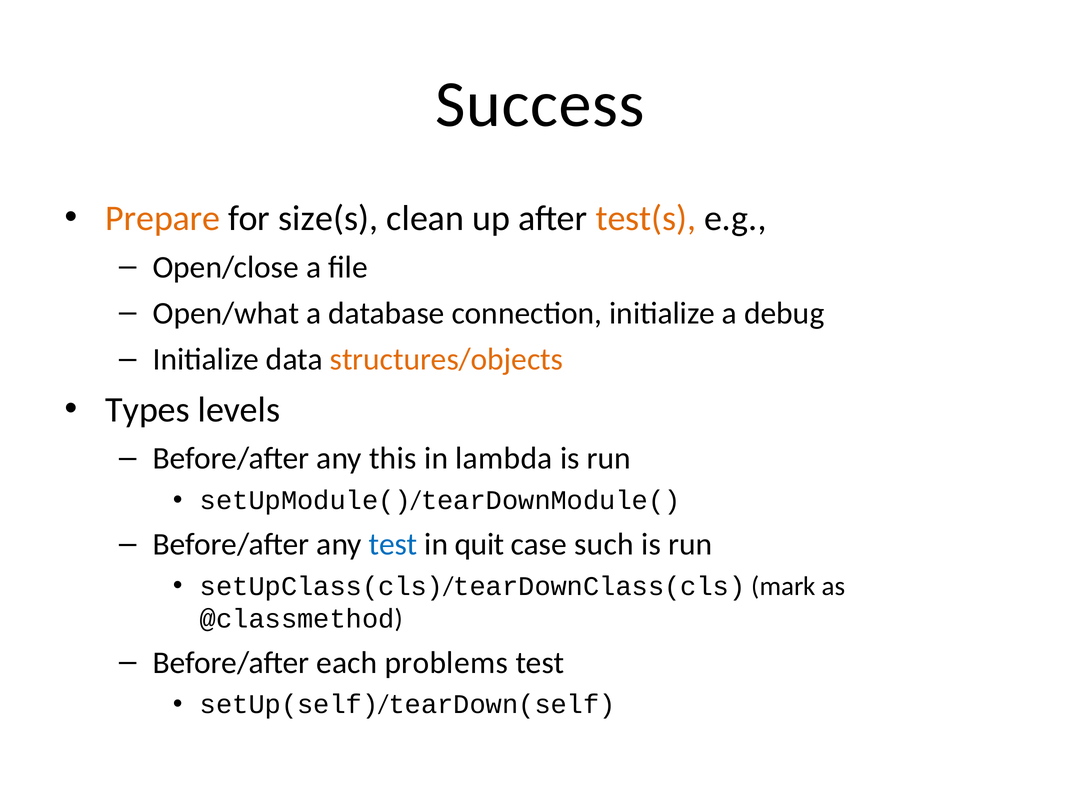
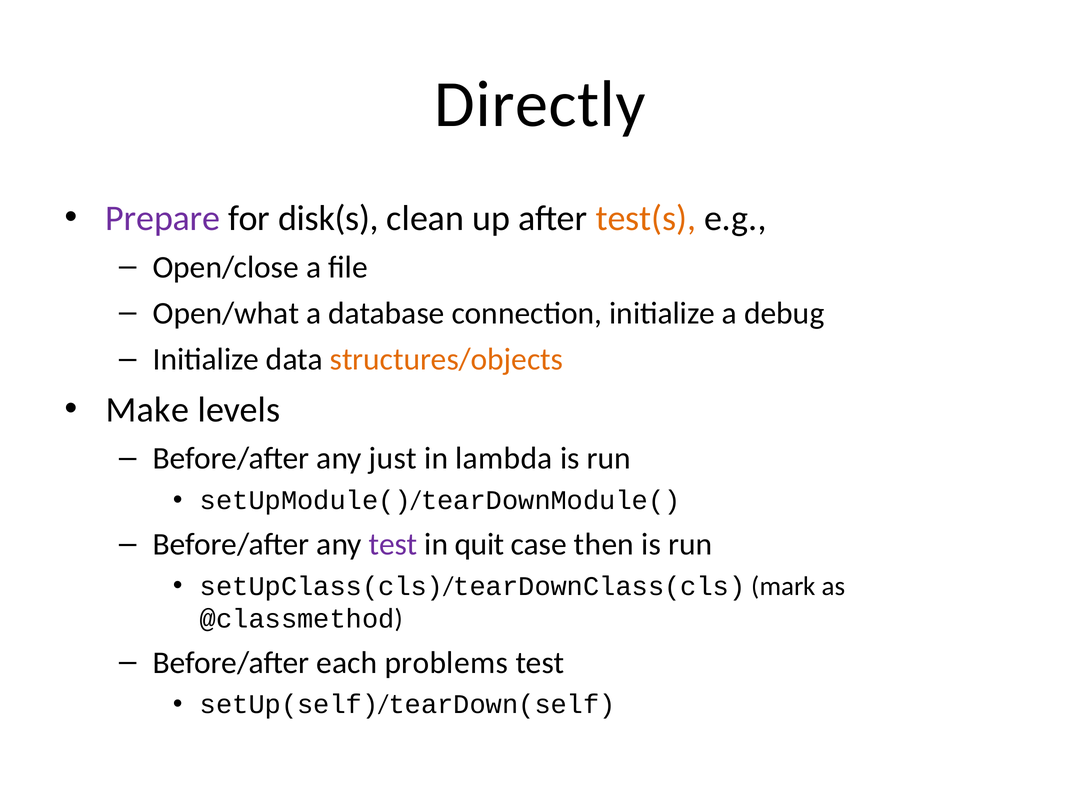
Success: Success -> Directly (540, 105)
Prepare colour: orange -> purple (163, 219)
size(s: size(s -> disk(s (328, 219)
Types: Types -> Make (147, 410)
this: this -> just (393, 459)
test colour: blue -> purple (393, 545)
such: such -> then (604, 545)
